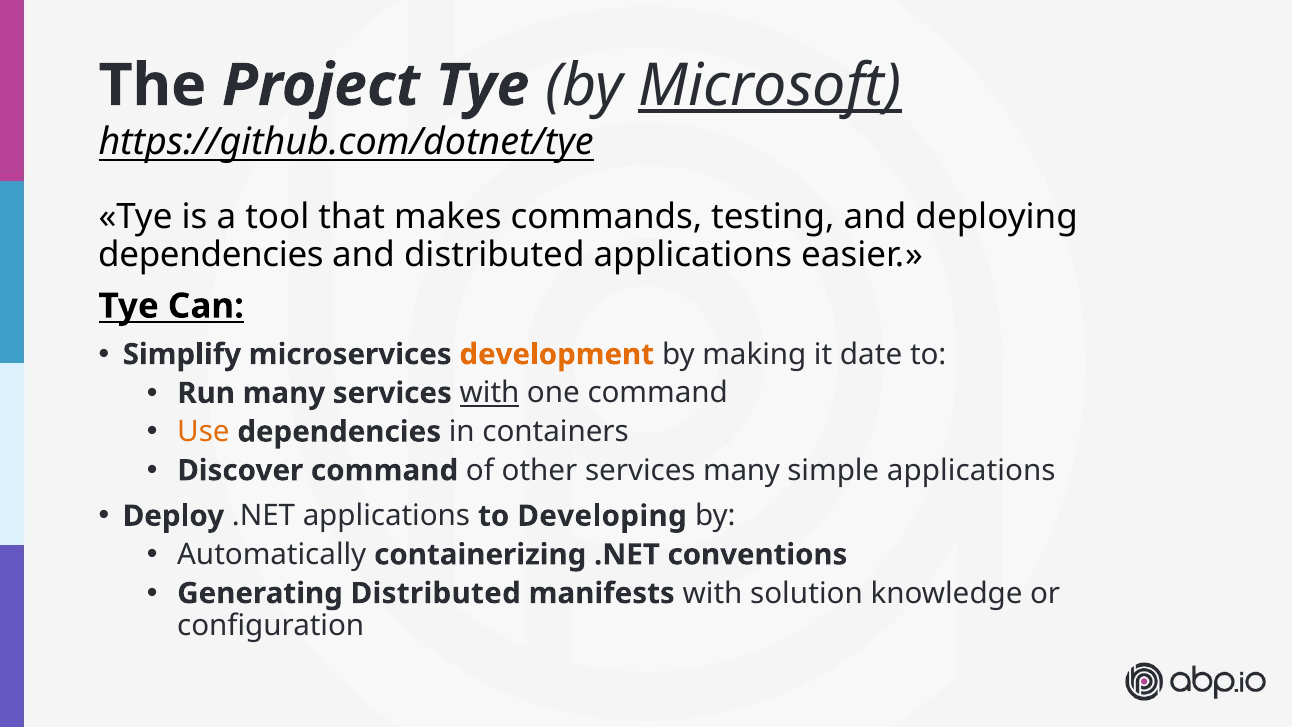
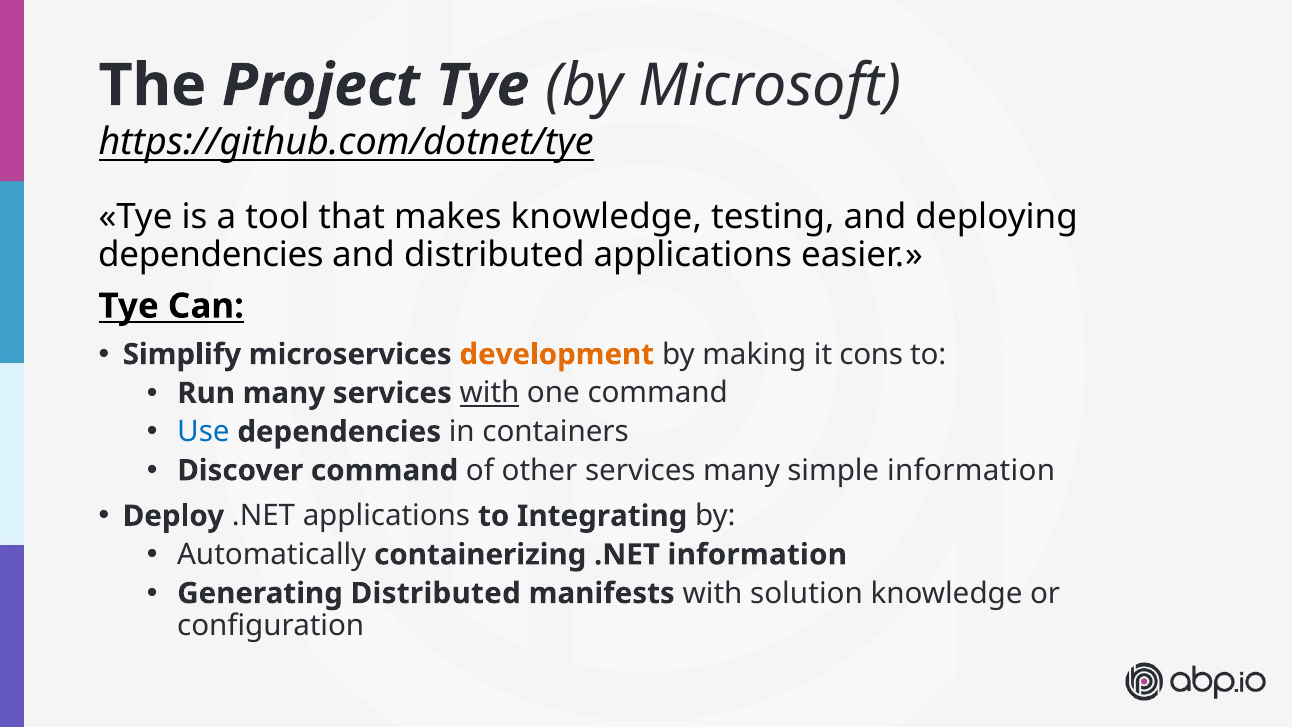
Microsoft underline: present -> none (770, 86)
makes commands: commands -> knowledge (606, 217)
date: date -> cons (871, 354)
Use colour: orange -> blue (203, 432)
simple applications: applications -> information (971, 470)
Developing: Developing -> Integrating (602, 516)
.NET conventions: conventions -> information (757, 554)
